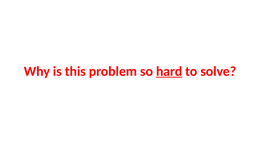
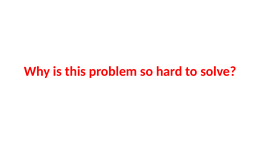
hard underline: present -> none (169, 71)
